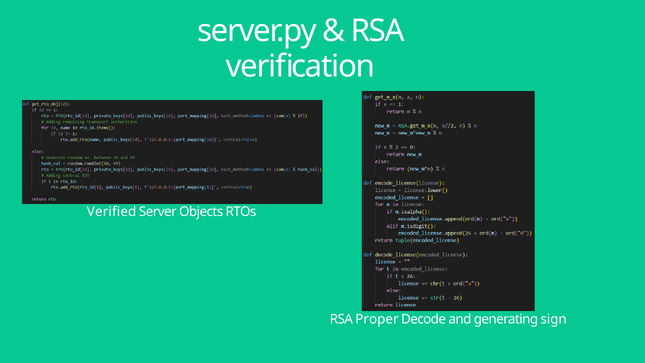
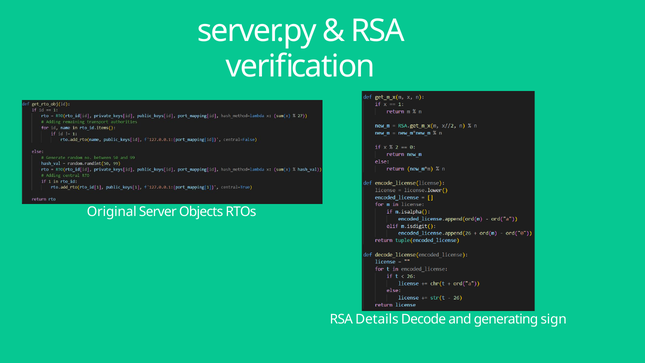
Verified: Verified -> Original (112, 212)
Proper: Proper -> Details (377, 319)
